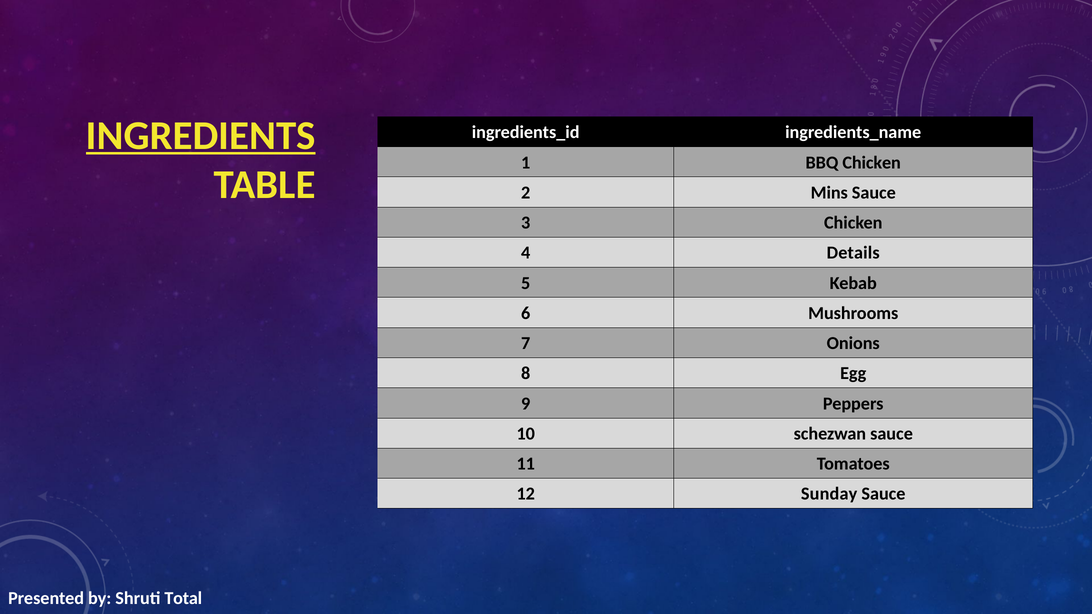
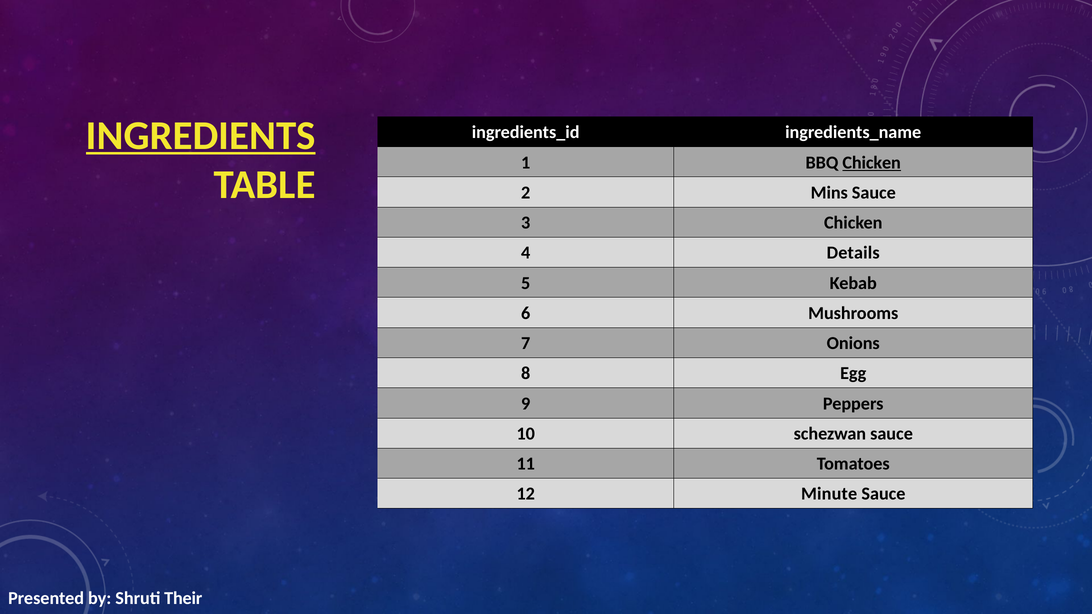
Chicken underline: none -> present (872, 163)
Sunday: Sunday -> Minute (829, 494)
Total: Total -> Their (183, 599)
